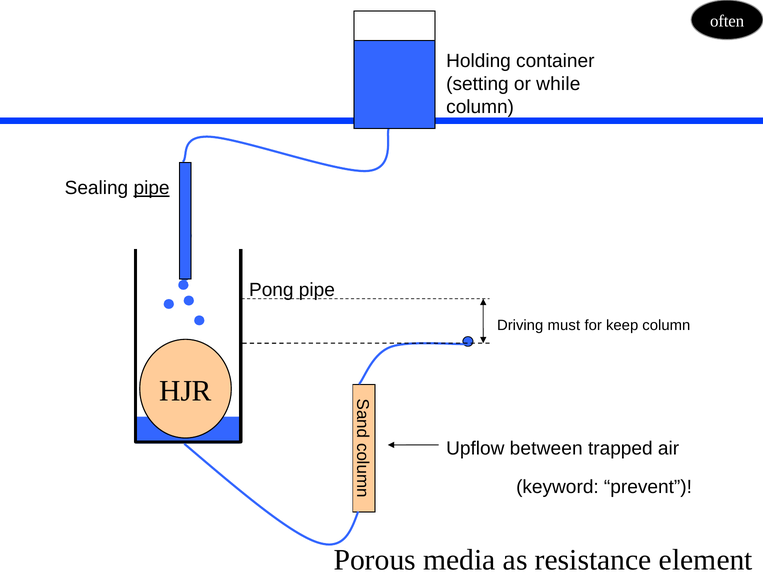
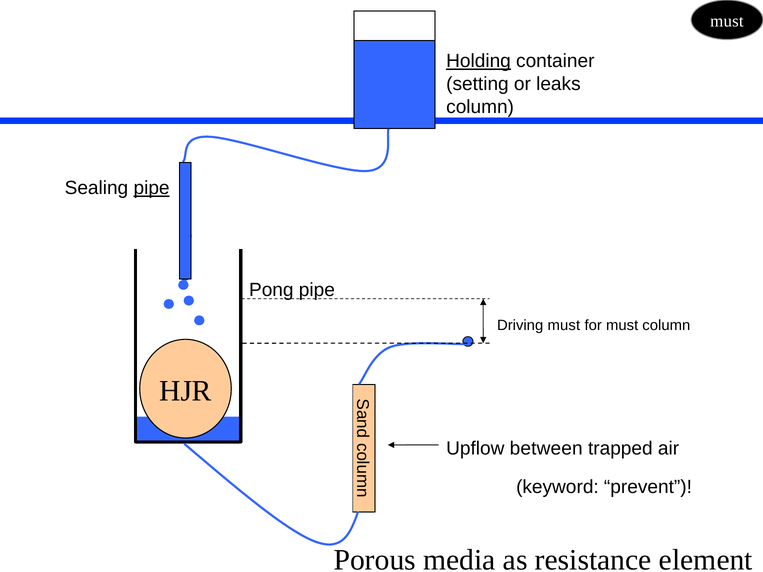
often: often -> must (727, 21)
Holding underline: none -> present (479, 61)
while: while -> leaks (558, 84)
for keep: keep -> must (622, 325)
